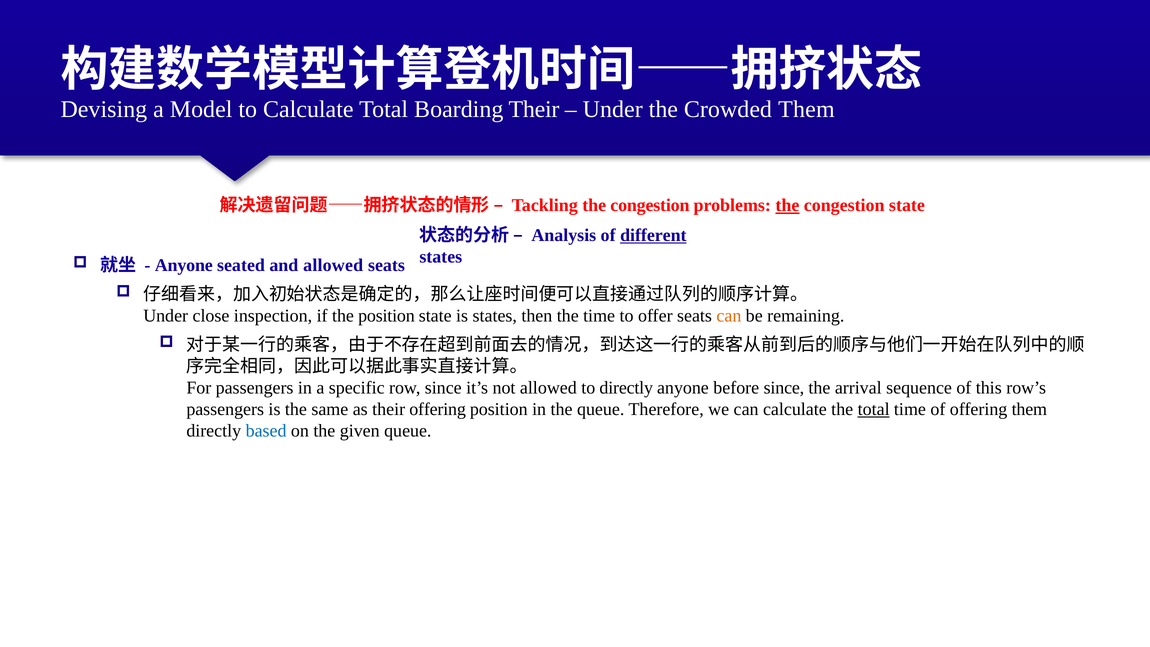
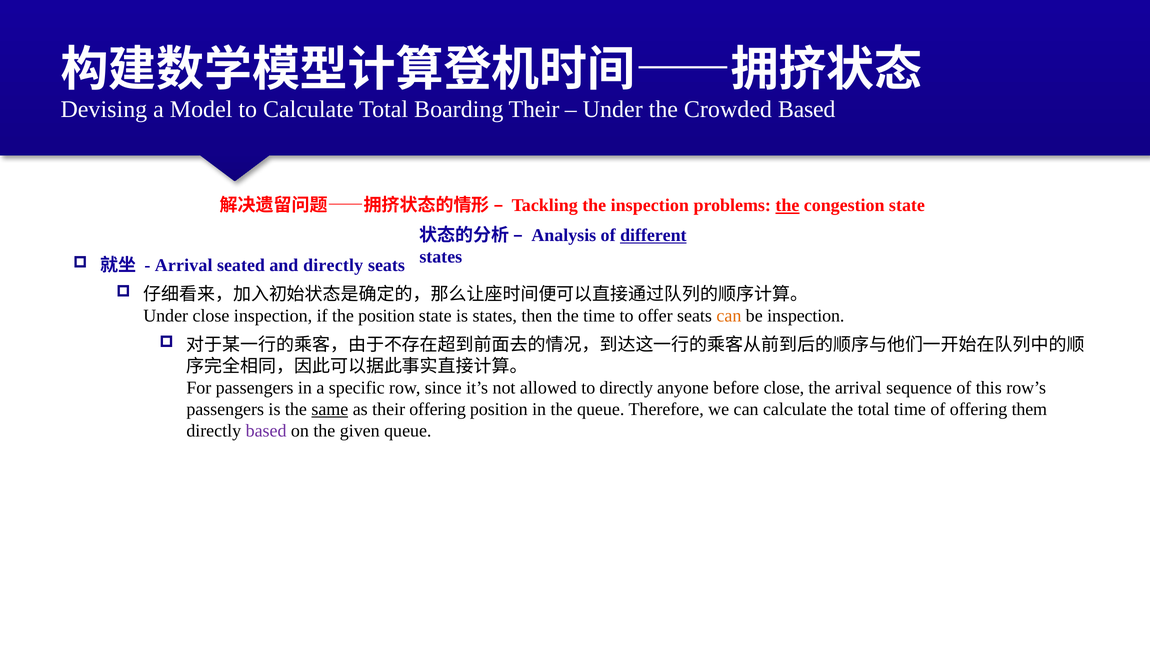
Crowded Them: Them -> Based (807, 109)
Tackling the congestion: congestion -> inspection (650, 205)
Anyone: Anyone -> Arrival (184, 265)
and allowed: allowed -> directly (333, 265)
be remaining: remaining -> inspection (806, 316)
before since: since -> close (784, 388)
same underline: none -> present (330, 409)
total underline: present -> none (874, 409)
based colour: blue -> purple (266, 431)
